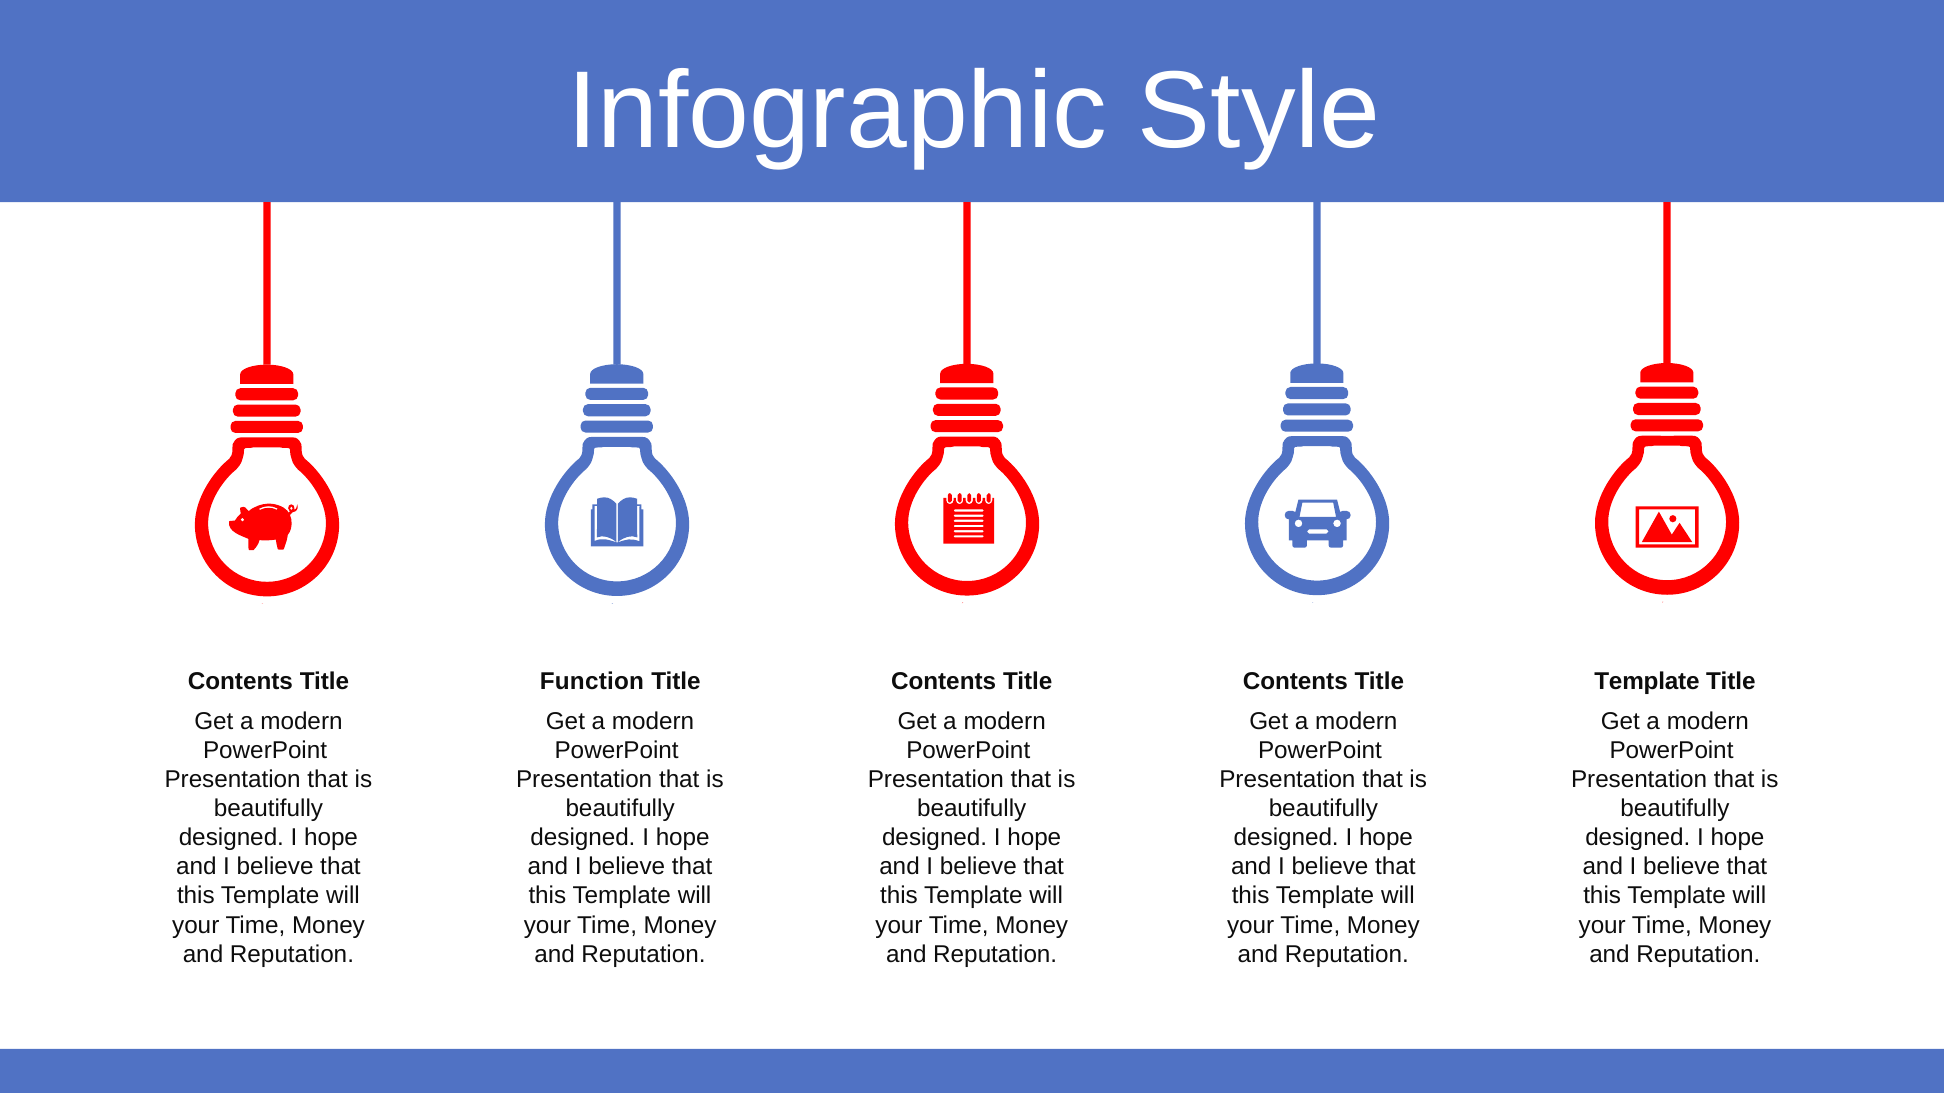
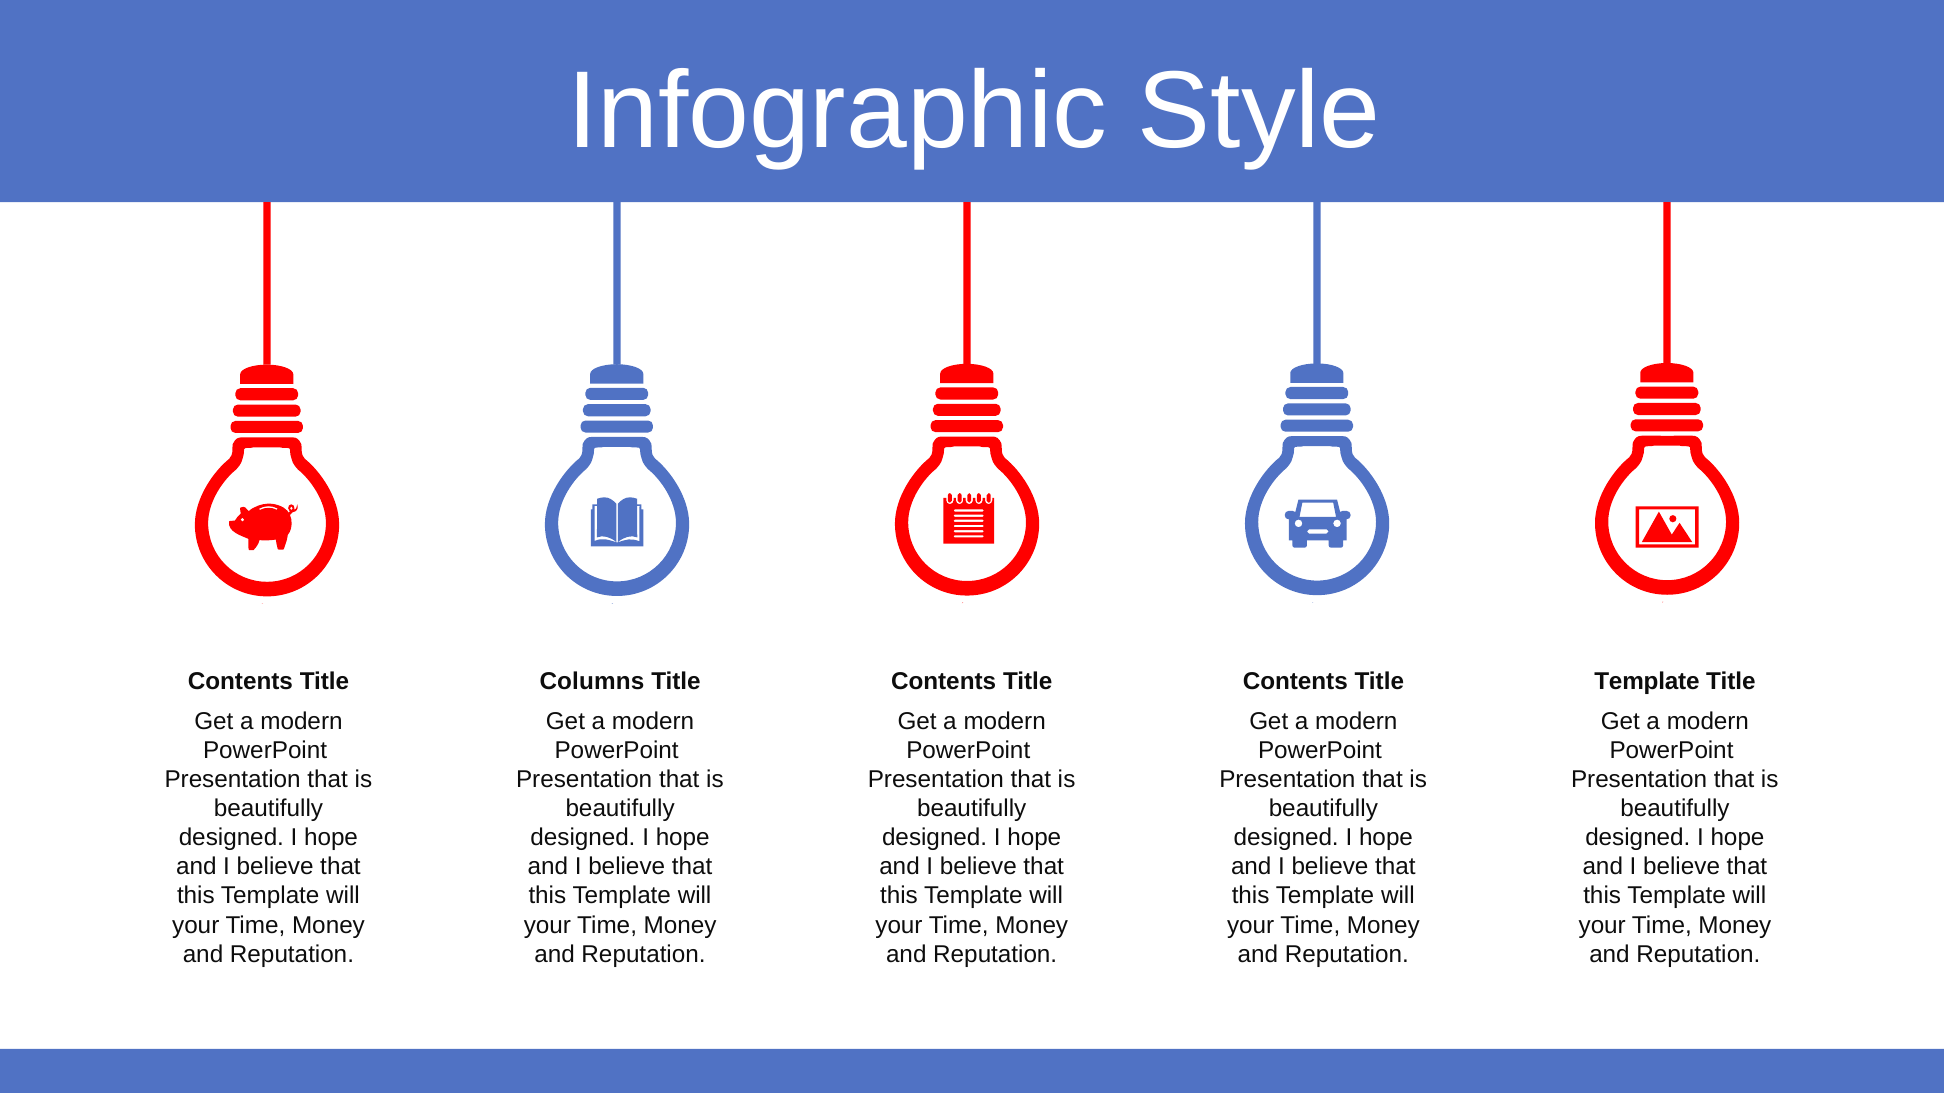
Function: Function -> Columns (592, 682)
